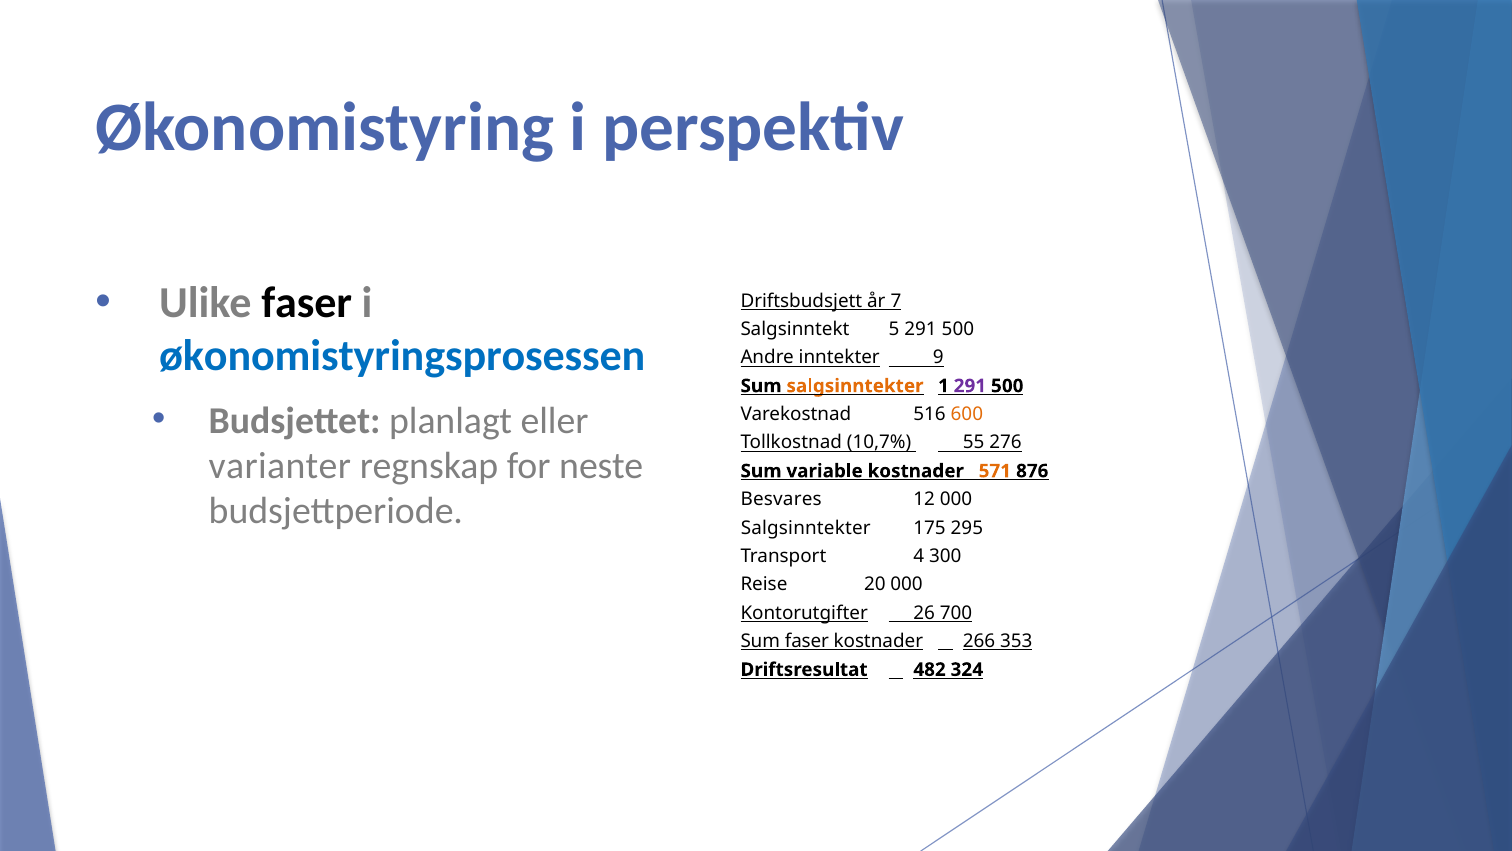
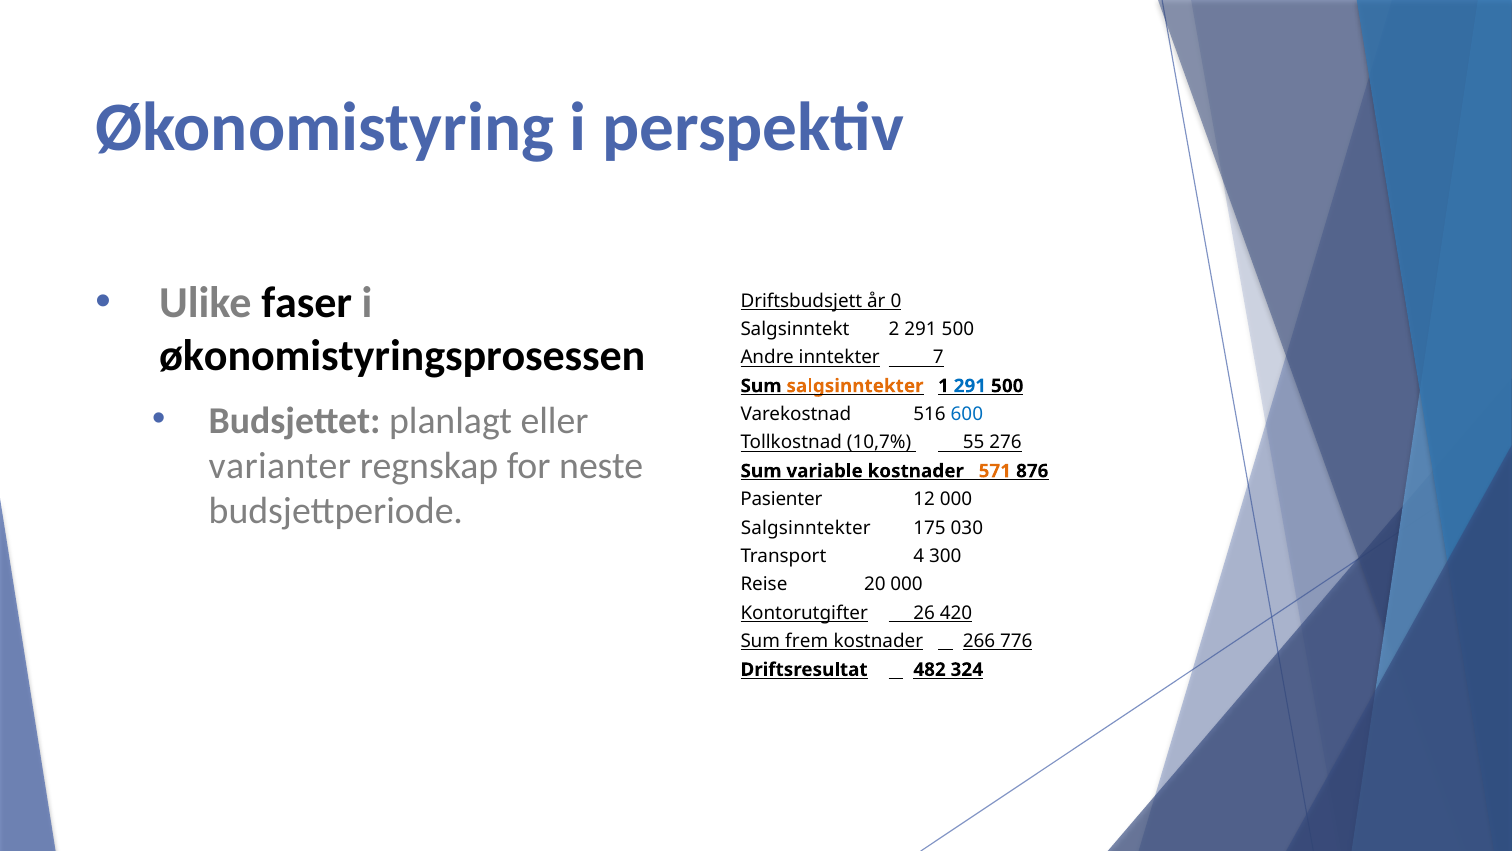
7: 7 -> 0 (896, 301)
5: 5 -> 2 (894, 329)
økonomistyringsprosessen colour: blue -> black (402, 356)
9: 9 -> 7 (938, 357)
291 colour: purple -> blue (970, 386)
600 colour: orange -> blue (967, 414)
Besvares: Besvares -> Pasienter (781, 499)
295: 295 -> 030 (967, 528)
700: 700 -> 420 (956, 613)
Sum faser: faser -> frem (807, 641)
353: 353 -> 776 (1016, 641)
